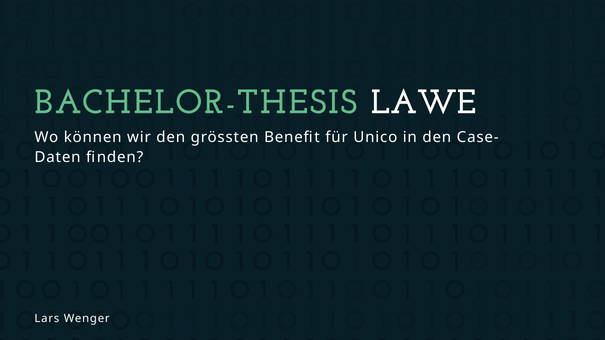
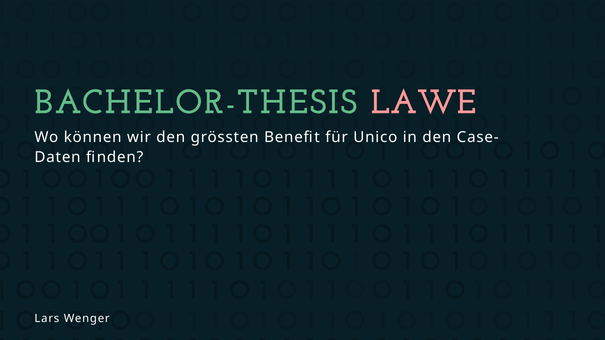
LAWE colour: white -> pink (424, 102)
